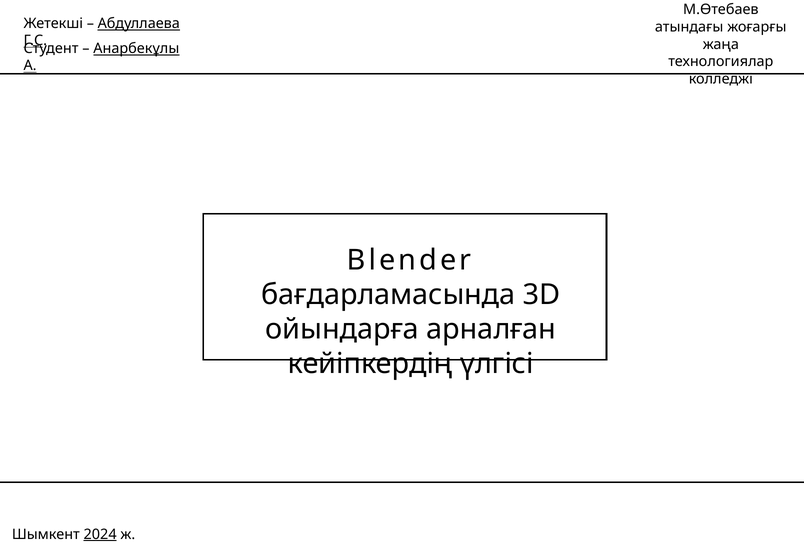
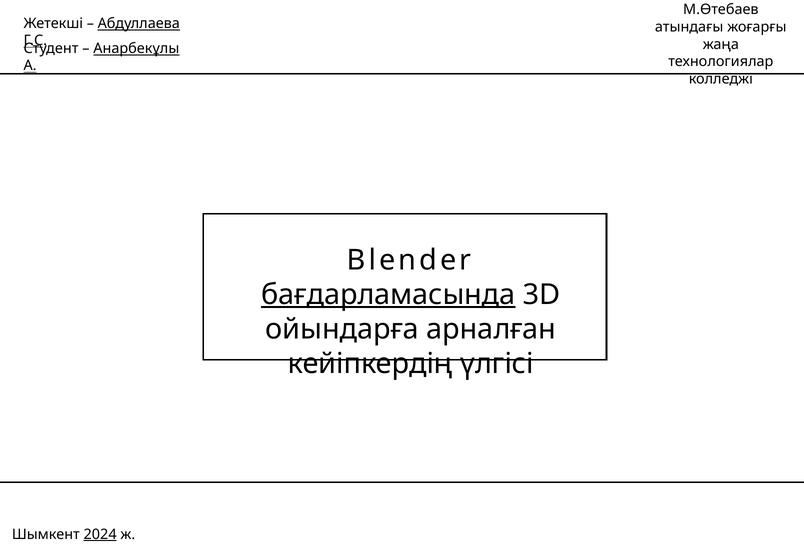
бағдарламасында underline: none -> present (388, 295)
